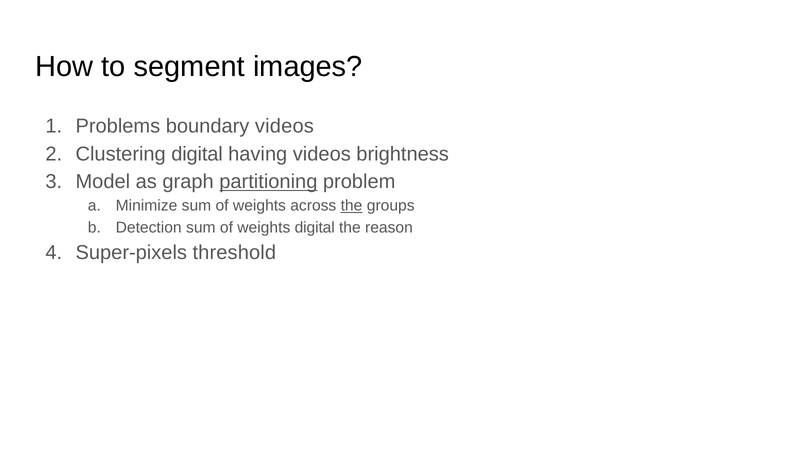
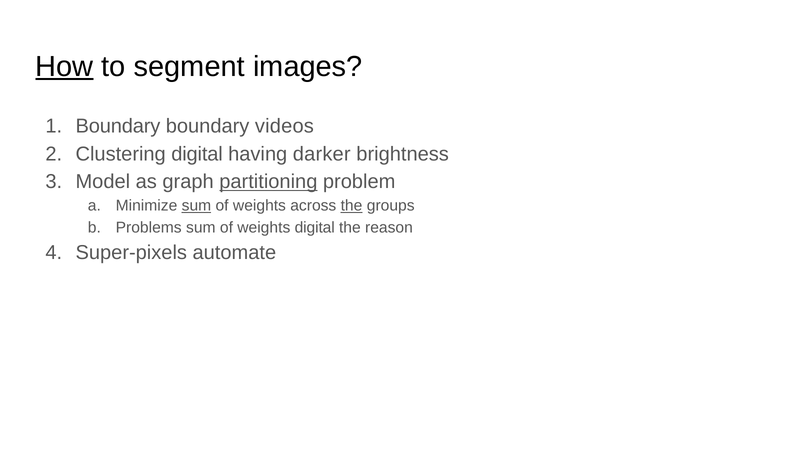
How underline: none -> present (64, 67)
Problems: Problems -> Boundary (118, 126)
having videos: videos -> darker (322, 154)
sum underline: none -> present (196, 206)
Detection: Detection -> Problems (149, 227)
threshold: threshold -> automate (234, 253)
